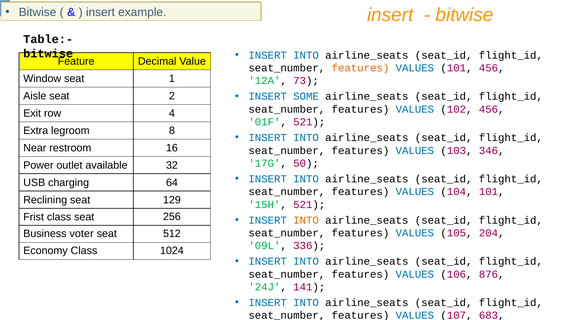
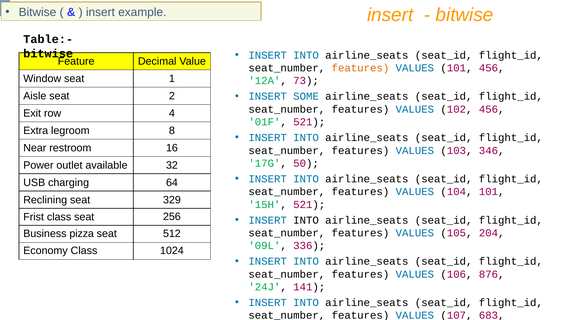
129: 129 -> 329 (172, 200)
INTO colour: orange -> black (306, 220)
voter: voter -> pizza (82, 234)
